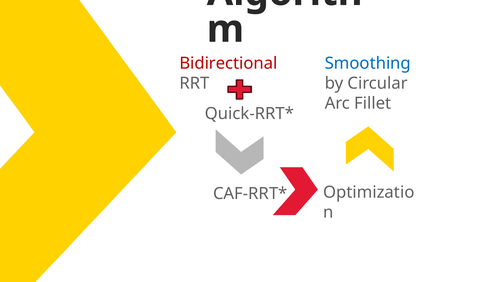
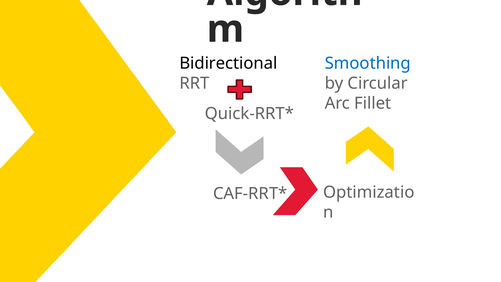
Bidirectional colour: red -> black (228, 63)
